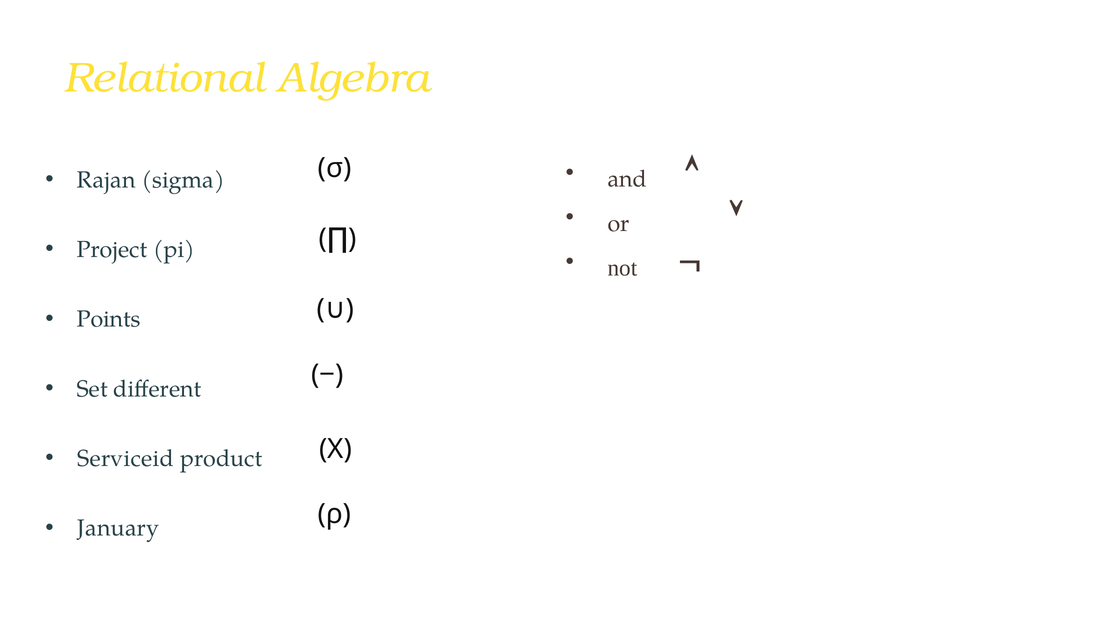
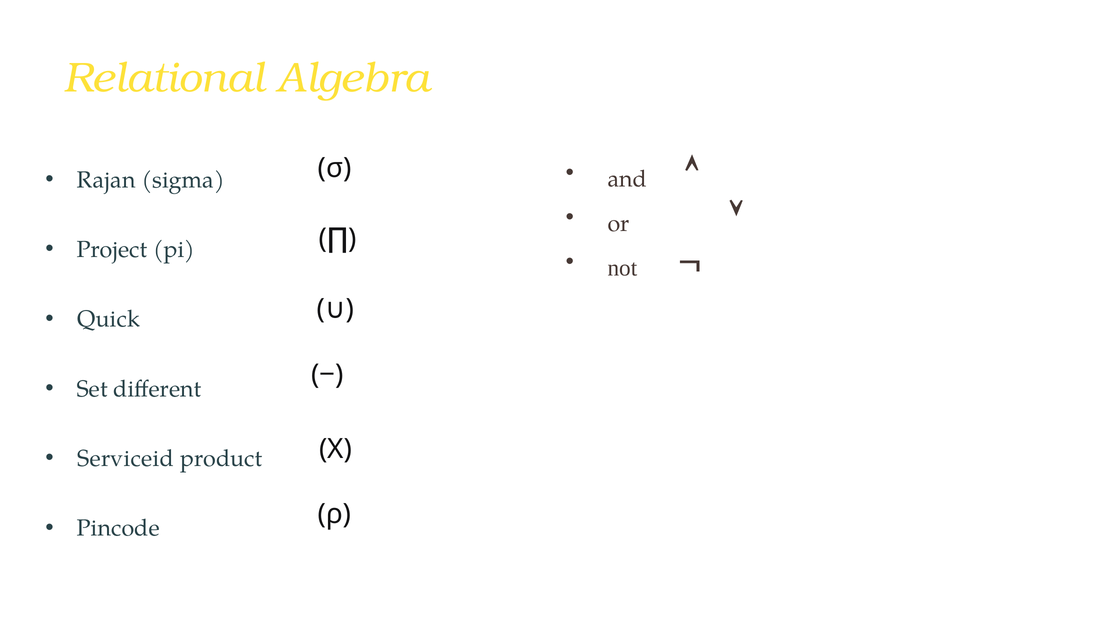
Points: Points -> Quick (109, 319)
January: January -> Pincode (118, 528)
